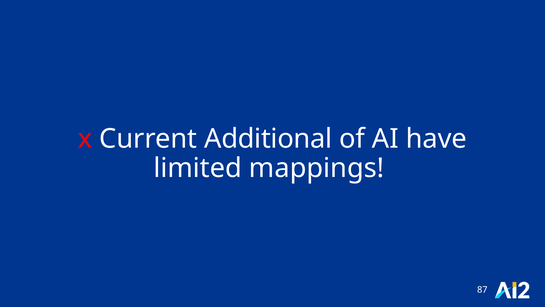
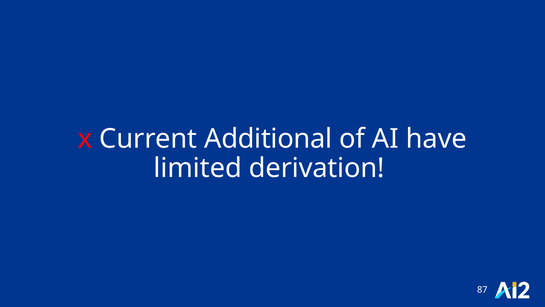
mappings: mappings -> derivation (317, 168)
